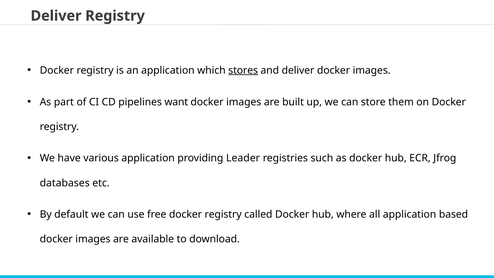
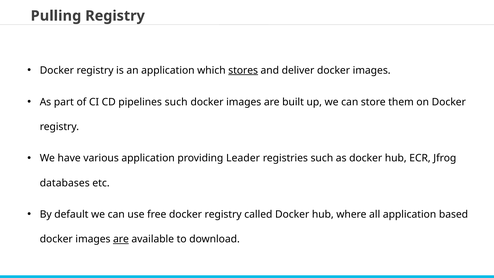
Deliver: Deliver -> Pulling (56, 16)
pipelines want: want -> such (176, 102)
are underline: none -> present (121, 239)
